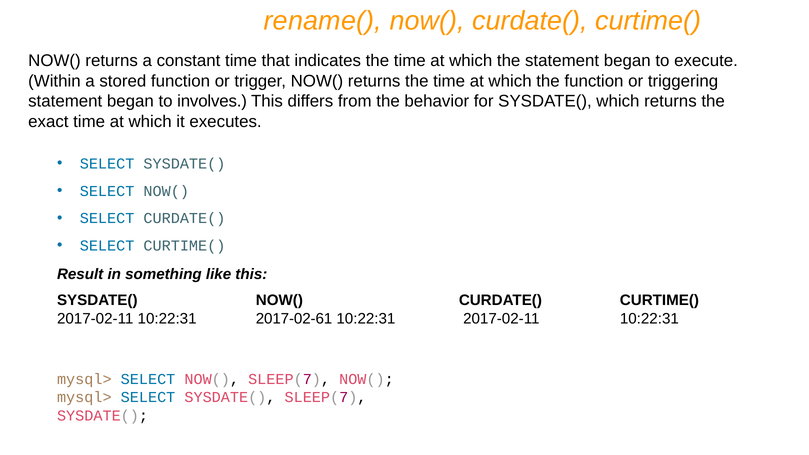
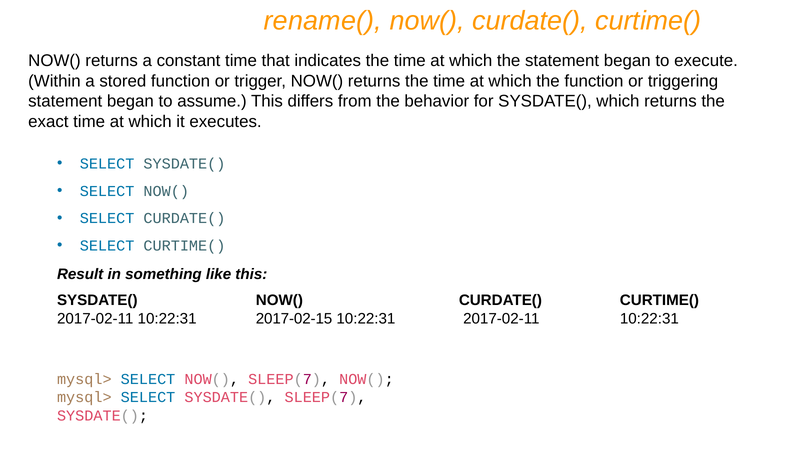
involves: involves -> assume (212, 101)
2017-02-61: 2017-02-61 -> 2017-02-15 (294, 319)
